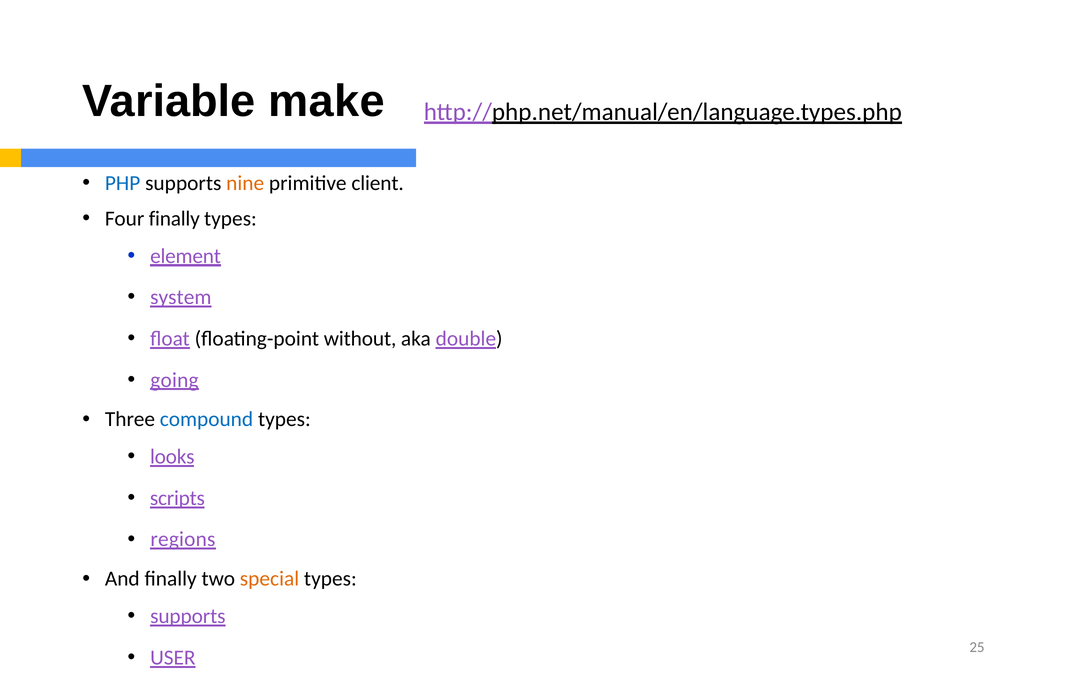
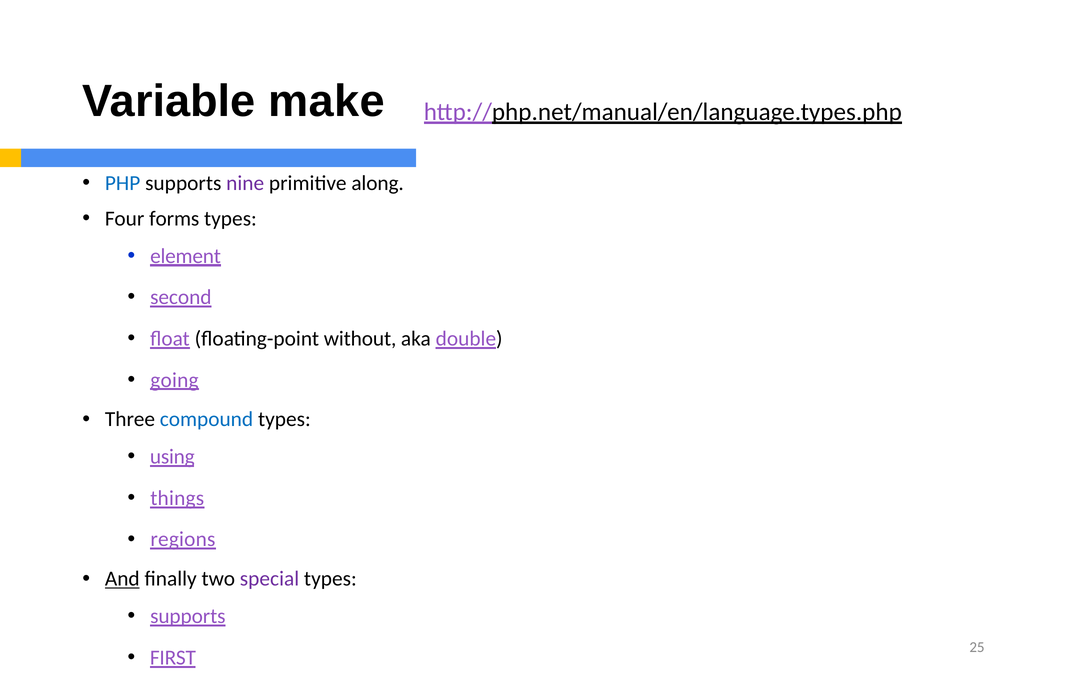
nine colour: orange -> purple (245, 183)
client: client -> along (378, 183)
Four finally: finally -> forms (174, 218)
system: system -> second (181, 297)
looks: looks -> using (172, 457)
scripts: scripts -> things (177, 498)
And underline: none -> present (122, 578)
special colour: orange -> purple (270, 578)
USER: USER -> FIRST (173, 657)
